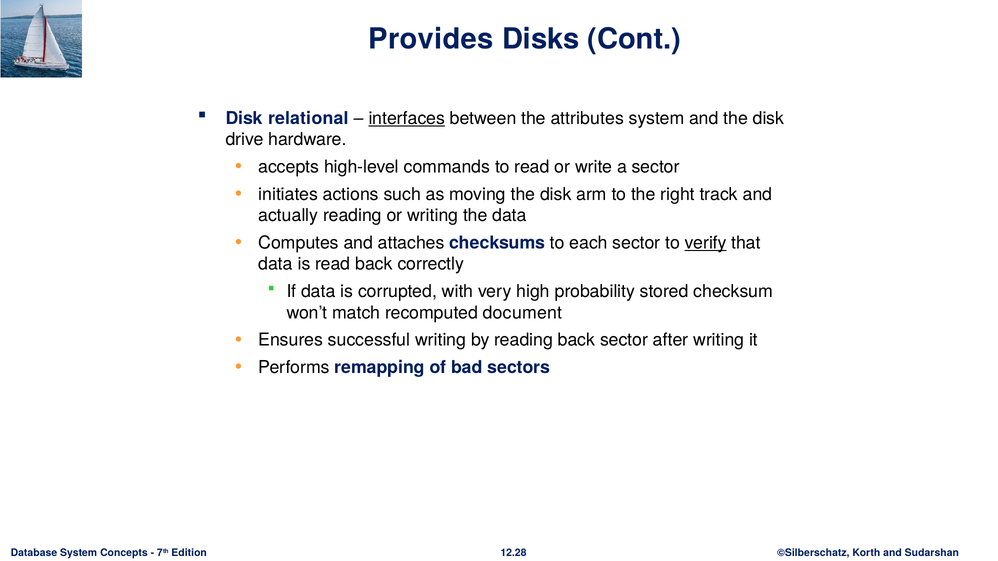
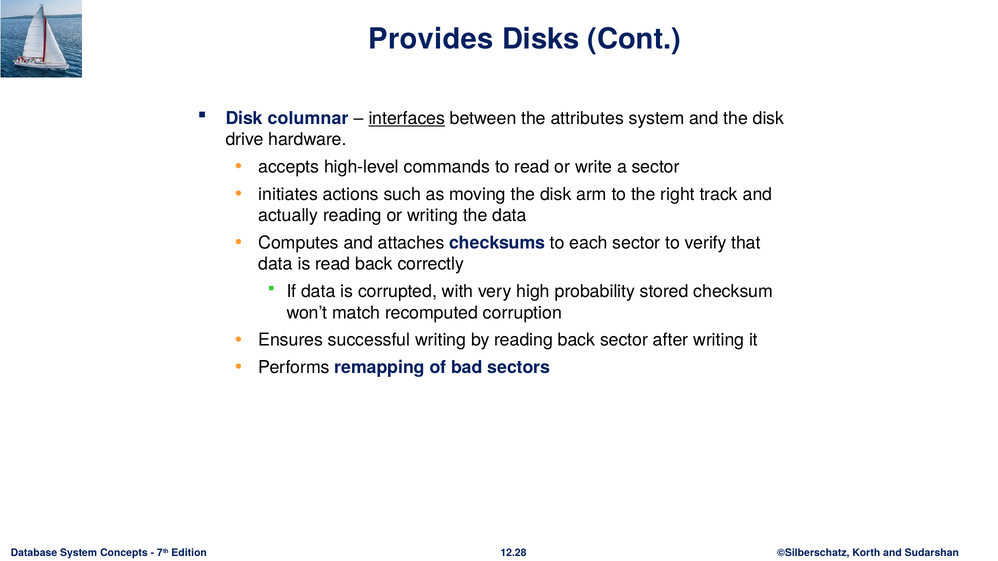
relational: relational -> columnar (308, 118)
verify underline: present -> none (706, 243)
document: document -> corruption (523, 313)
